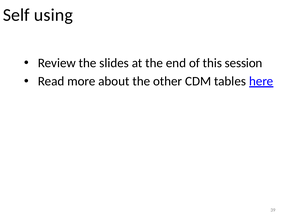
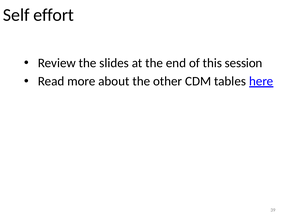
using: using -> effort (54, 15)
